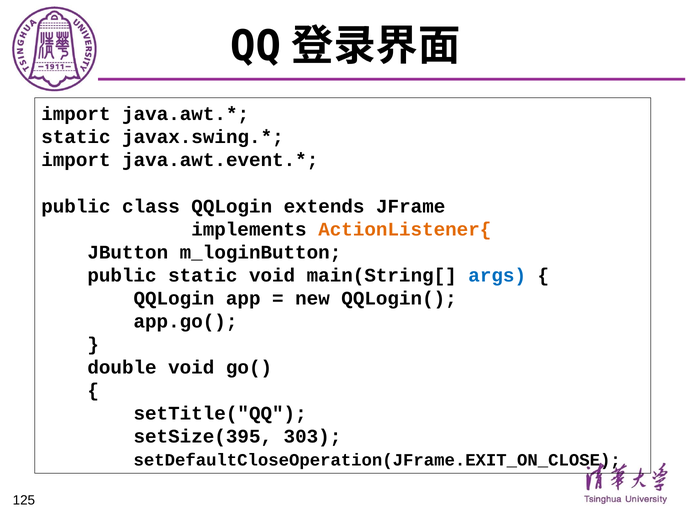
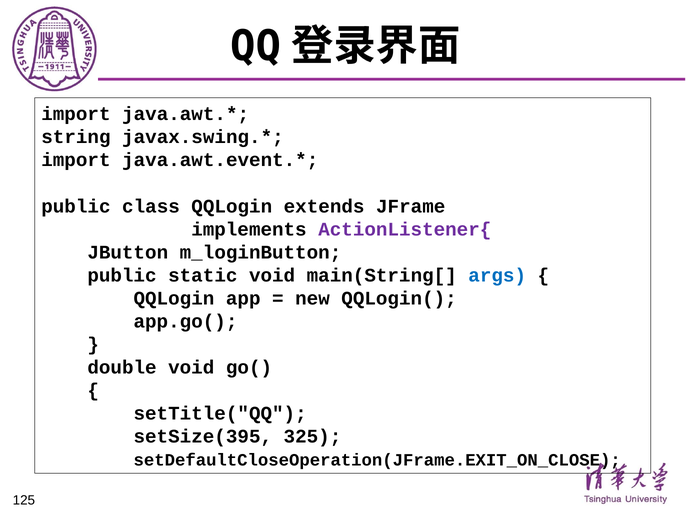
static: static -> string (76, 137)
ActionListener{ colour: orange -> purple (405, 229)
303: 303 -> 325 (312, 437)
